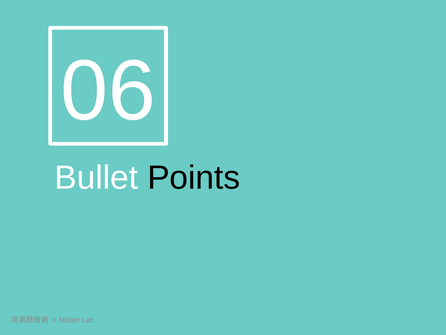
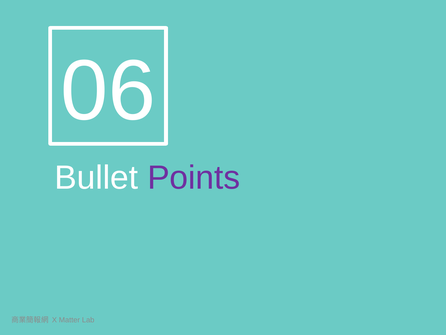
Points colour: black -> purple (194, 177)
